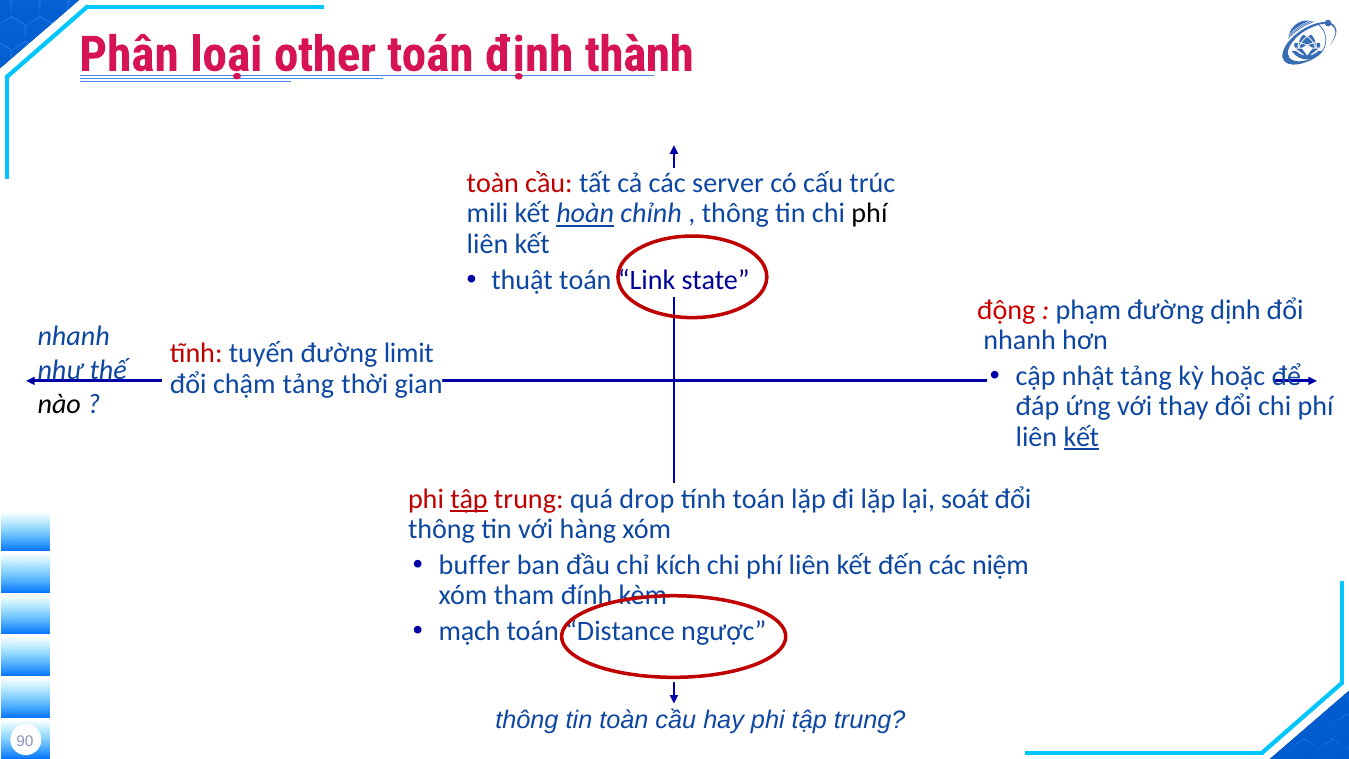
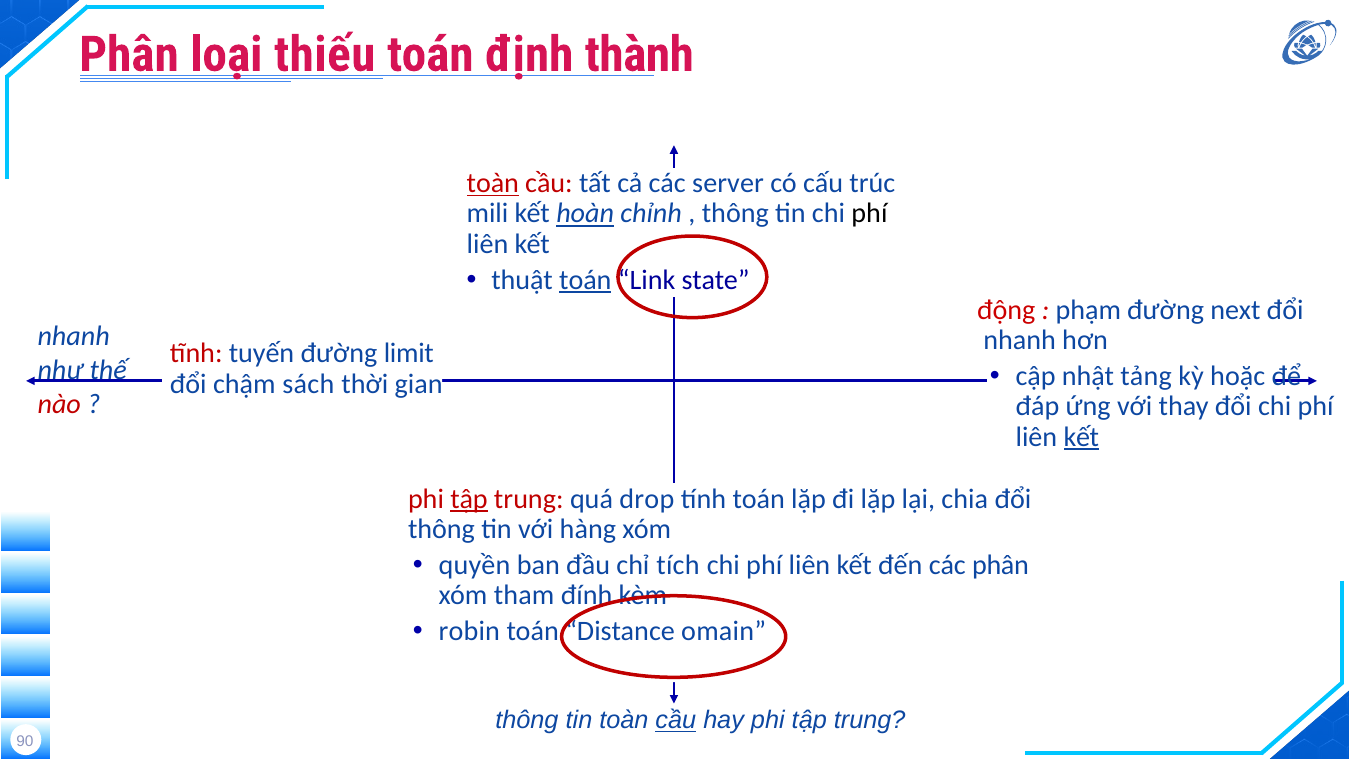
other: other -> thiếu (325, 55)
toàn underline: none -> present (493, 183)
toán underline: none -> present (585, 280)
dịnh: dịnh -> next (1235, 310)
chậm tảng: tảng -> sách (308, 384)
nào colour: black -> red (59, 404)
soát: soát -> chia (965, 499)
buffer: buffer -> quyền (475, 565)
kích: kích -> tích (678, 565)
các niệm: niệm -> phân (1000, 565)
mạch: mạch -> robin (469, 632)
ngược: ngược -> omain (724, 632)
cầu underline: none -> present (676, 720)
